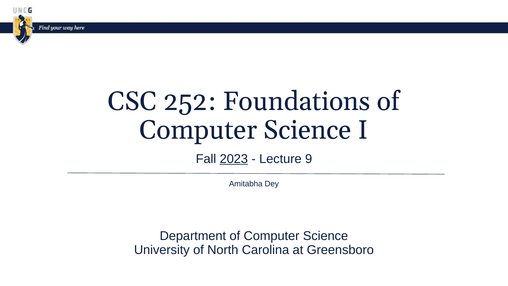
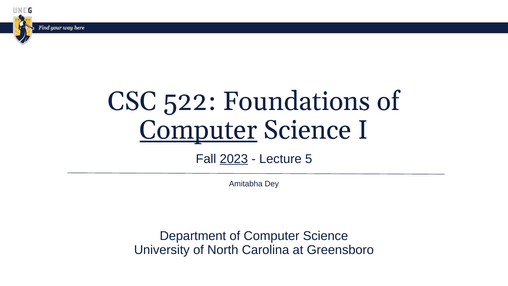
252: 252 -> 522 (190, 101)
Computer underline: none -> present (198, 130)
9: 9 -> 5 (309, 159)
